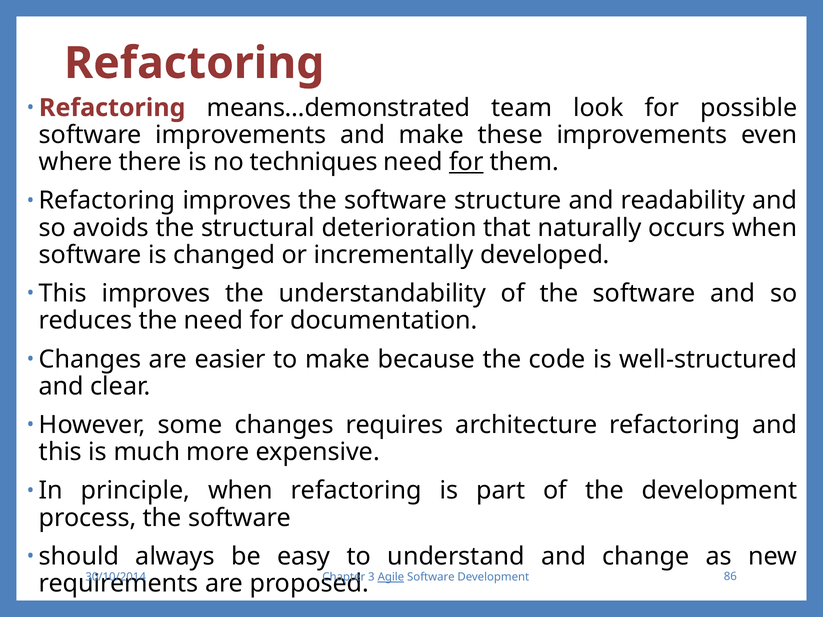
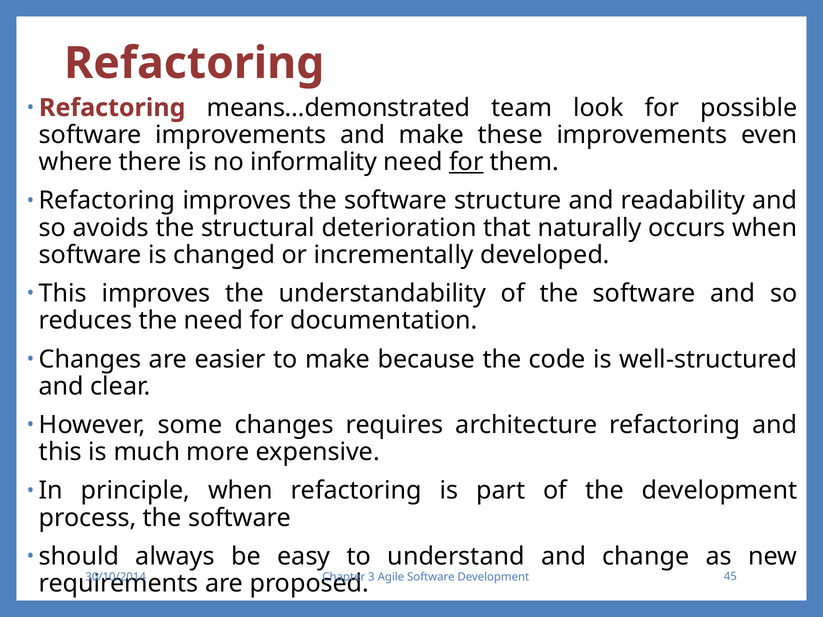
techniques: techniques -> informality (314, 162)
Agile underline: present -> none (391, 577)
86: 86 -> 45 (730, 576)
